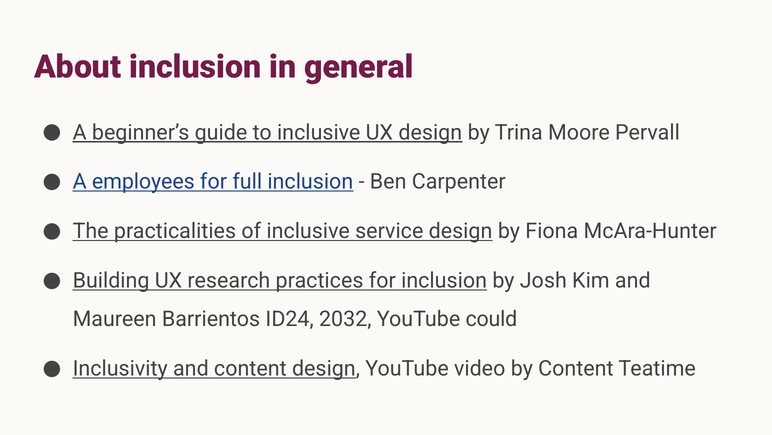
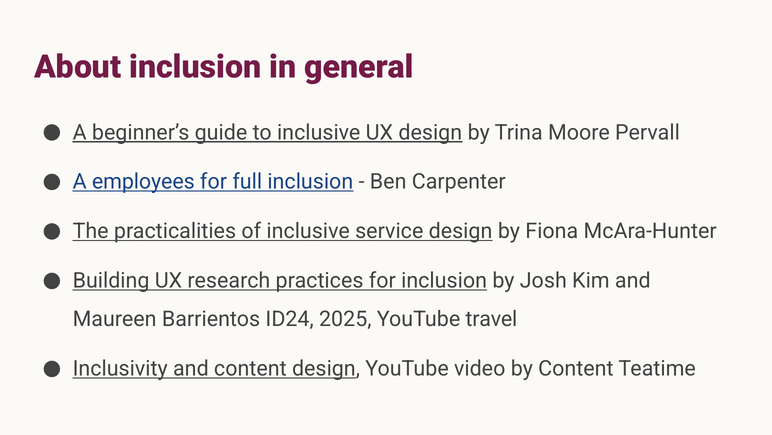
2032: 2032 -> 2025 (345, 319)
could: could -> travel (491, 319)
